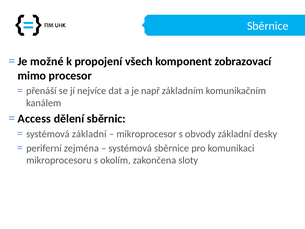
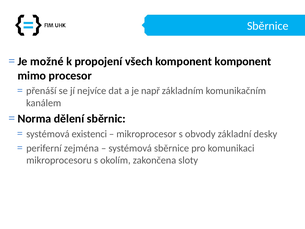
komponent zobrazovací: zobrazovací -> komponent (243, 61)
Access: Access -> Norma (34, 119)
systémová základní: základní -> existenci (89, 134)
